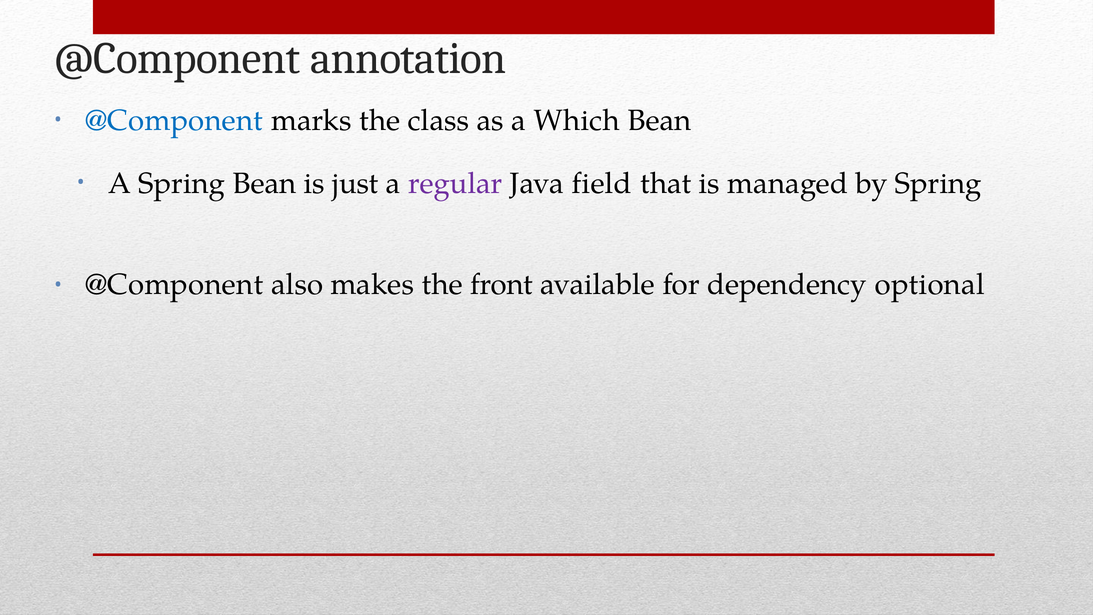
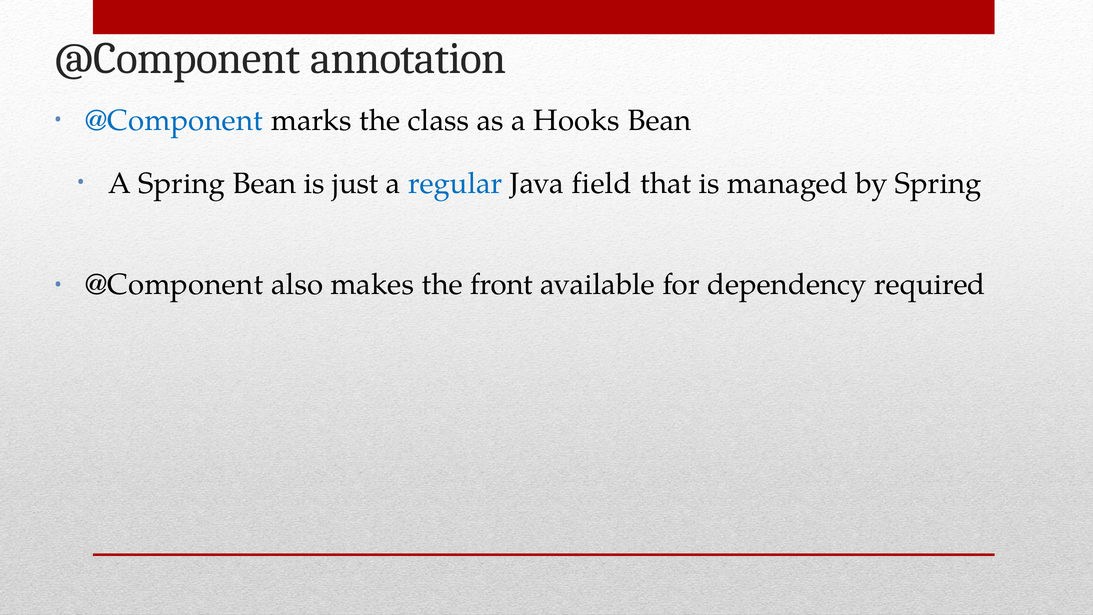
Which: Which -> Hooks (577, 121)
regular colour: purple -> blue (455, 183)
optional: optional -> required (930, 285)
